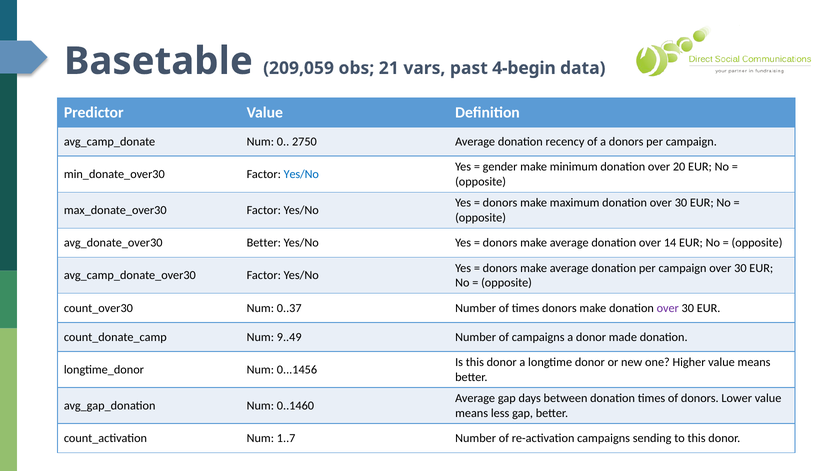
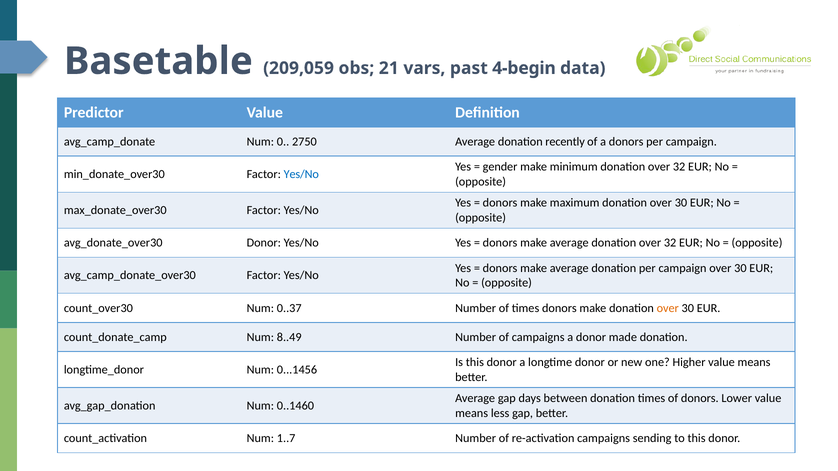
recency: recency -> recently (565, 142)
minimum donation over 20: 20 -> 32 (679, 167)
Better: Better -> Donor (264, 243)
average donation over 14: 14 -> 32 (670, 243)
over colour: purple -> orange (668, 308)
9..49: 9..49 -> 8..49 (289, 337)
